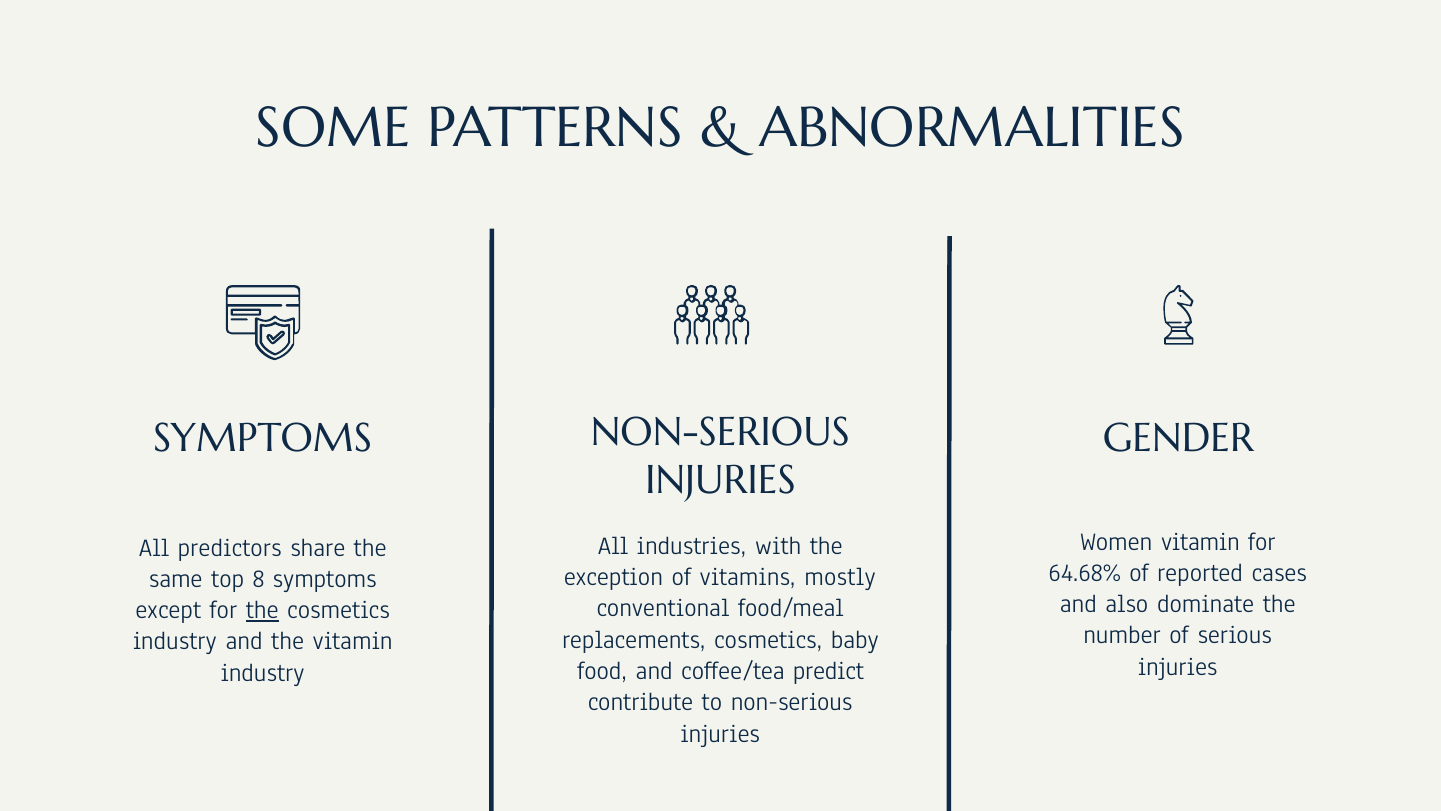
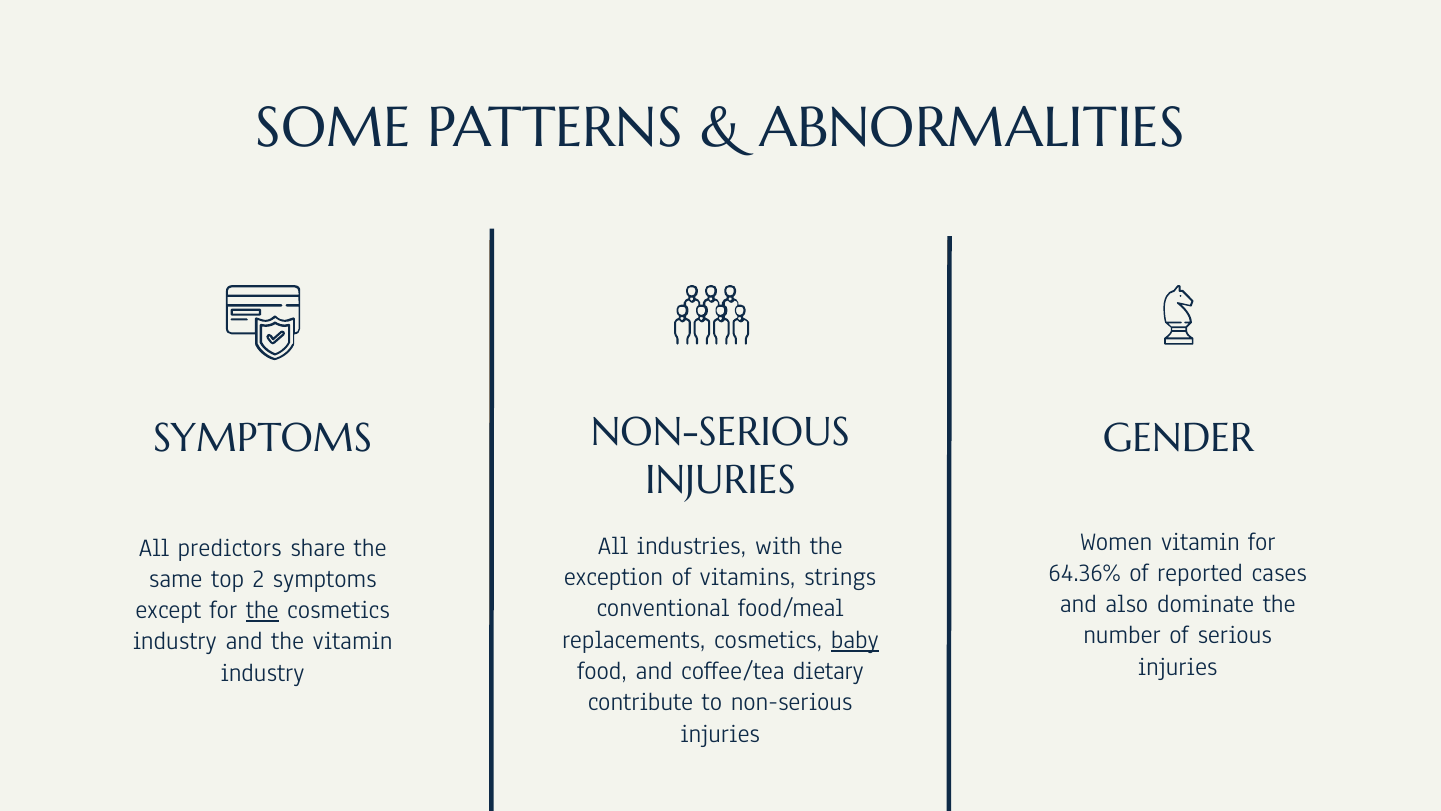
64.68%: 64.68% -> 64.36% (1085, 572)
mostly: mostly -> strings (840, 577)
8: 8 -> 2 (258, 578)
baby underline: none -> present (855, 639)
predict: predict -> dietary (828, 671)
